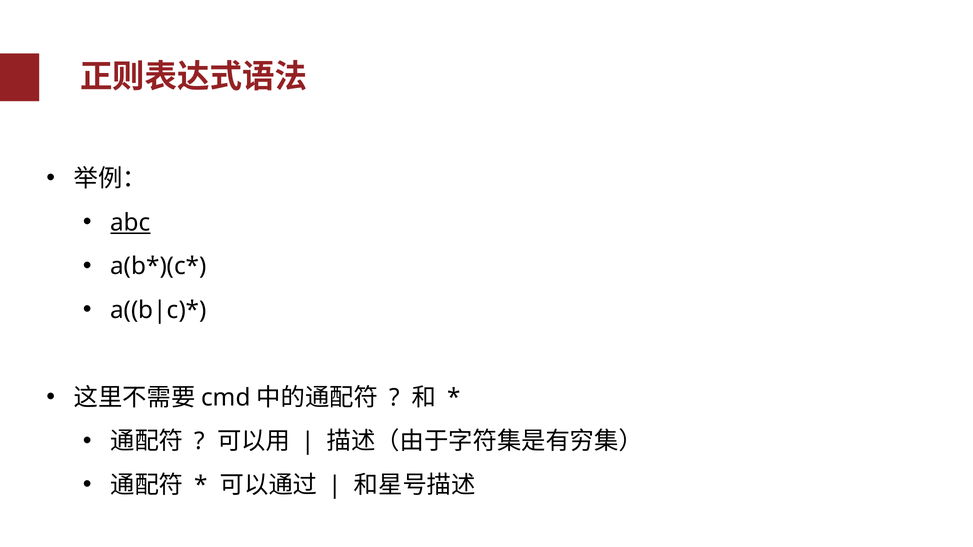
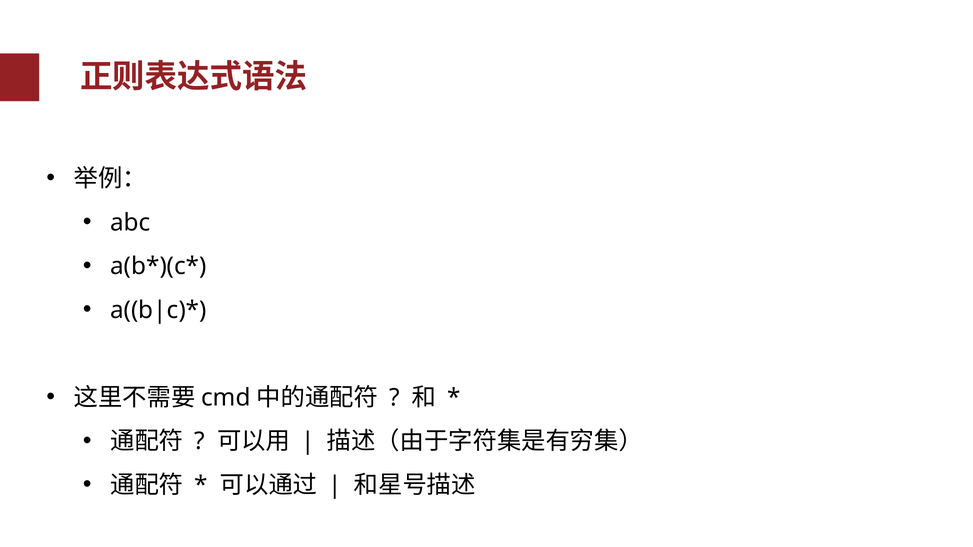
abc underline: present -> none (130, 223)
